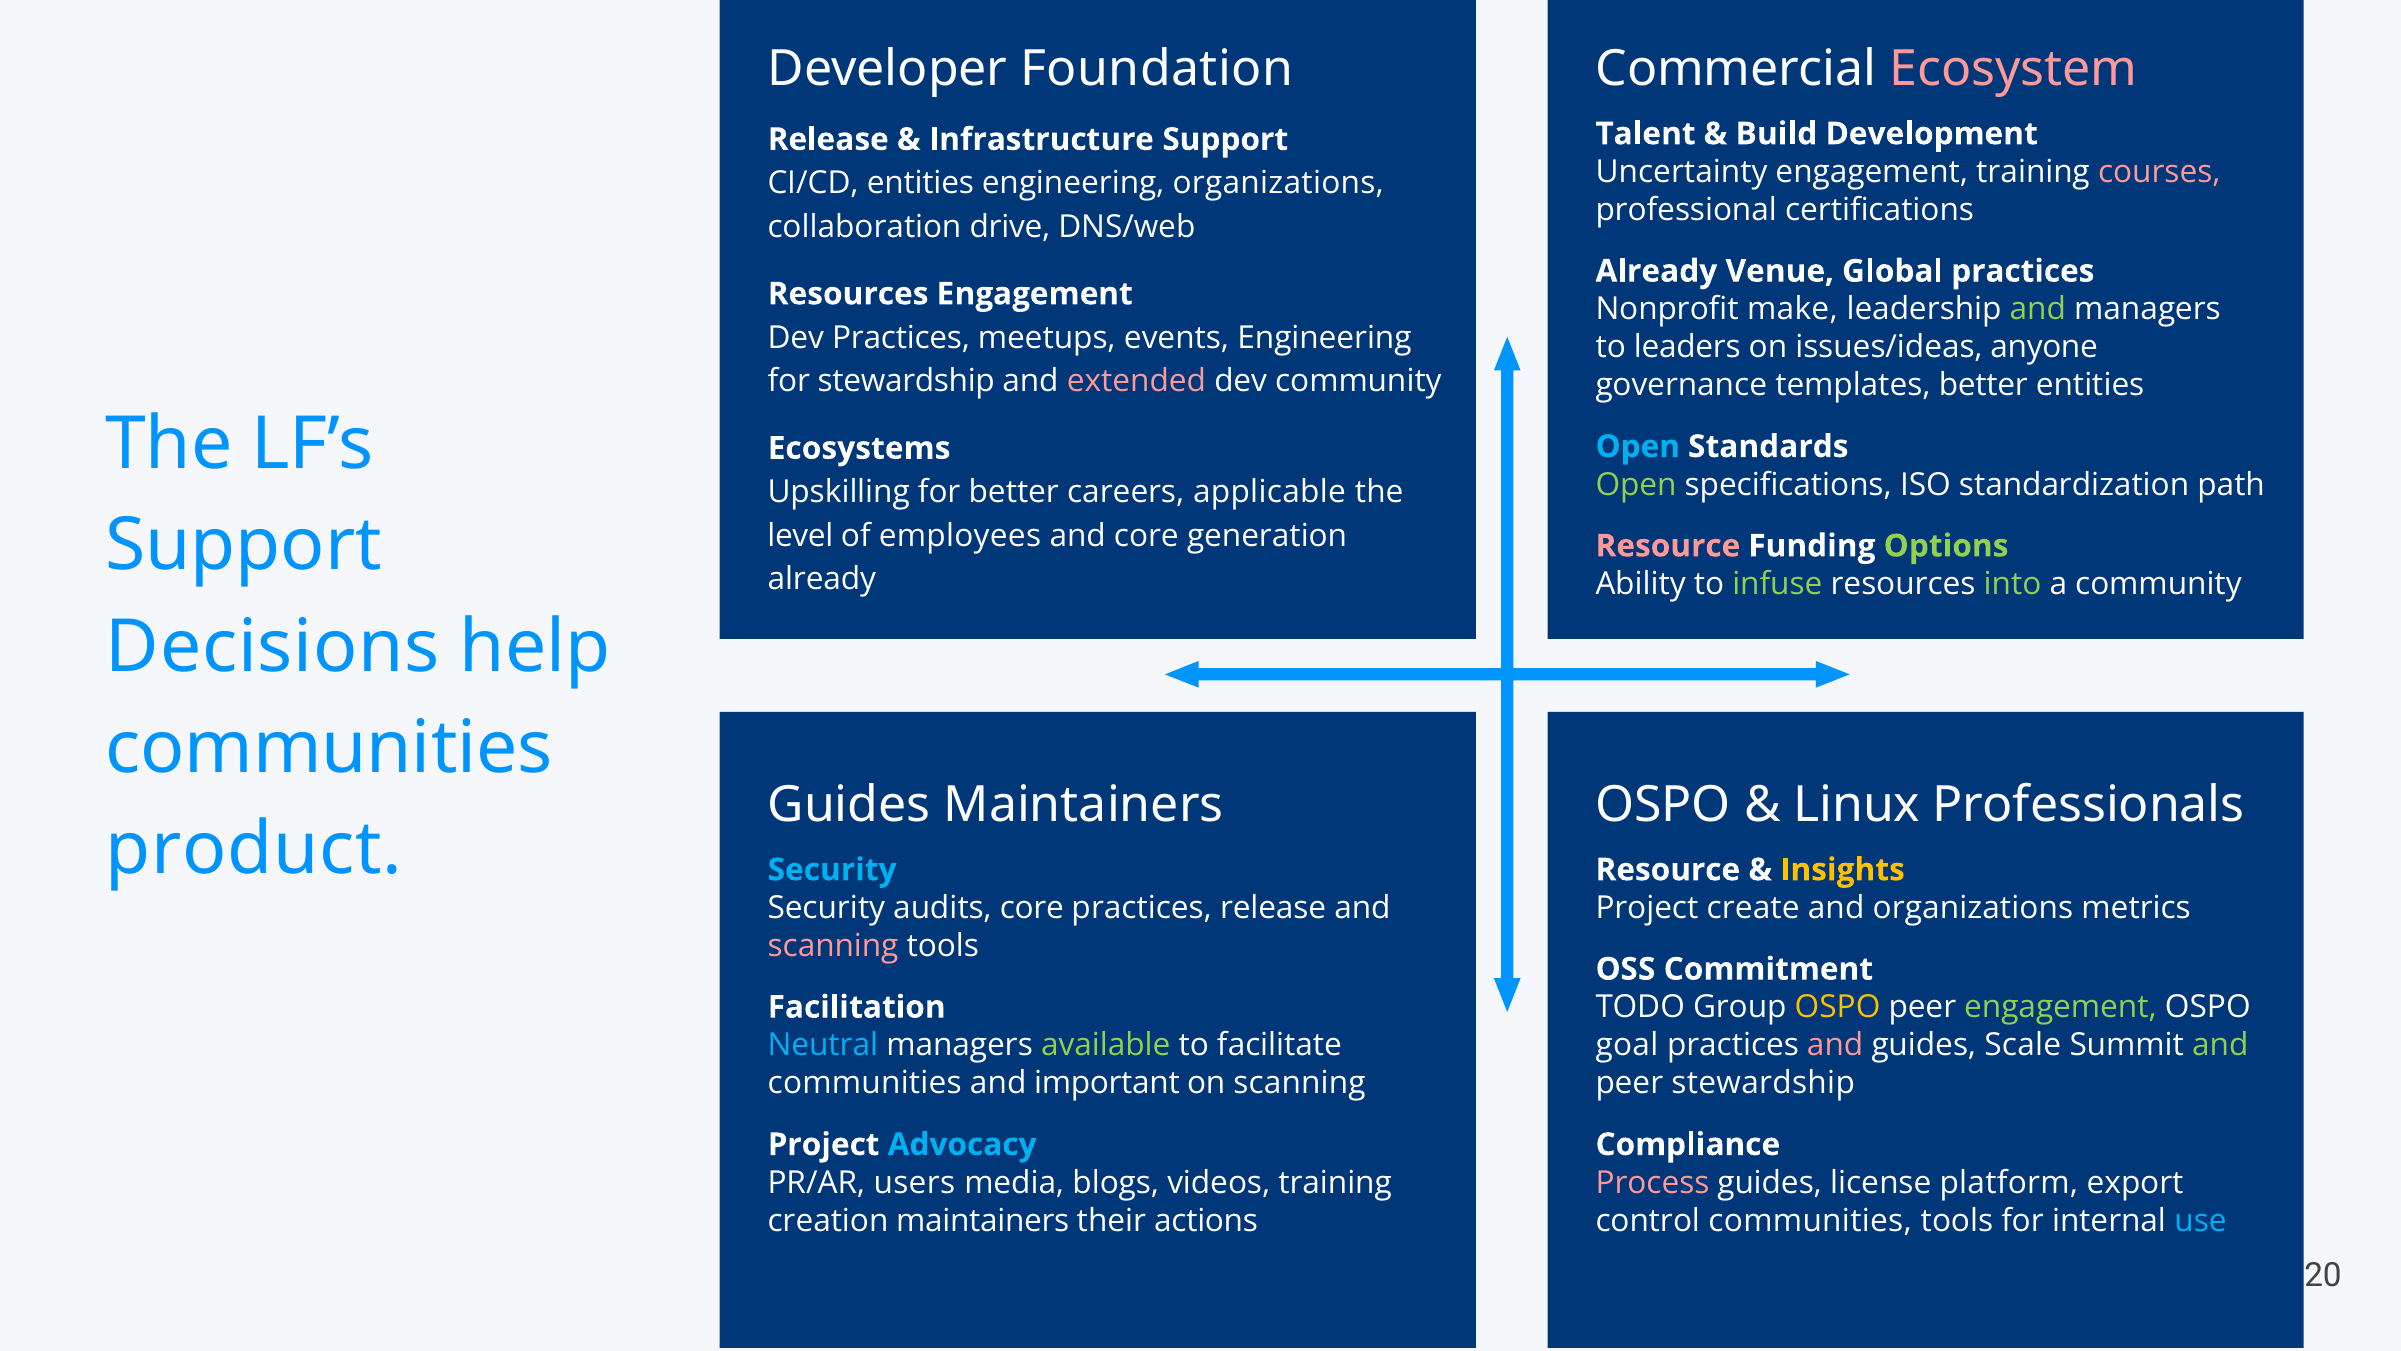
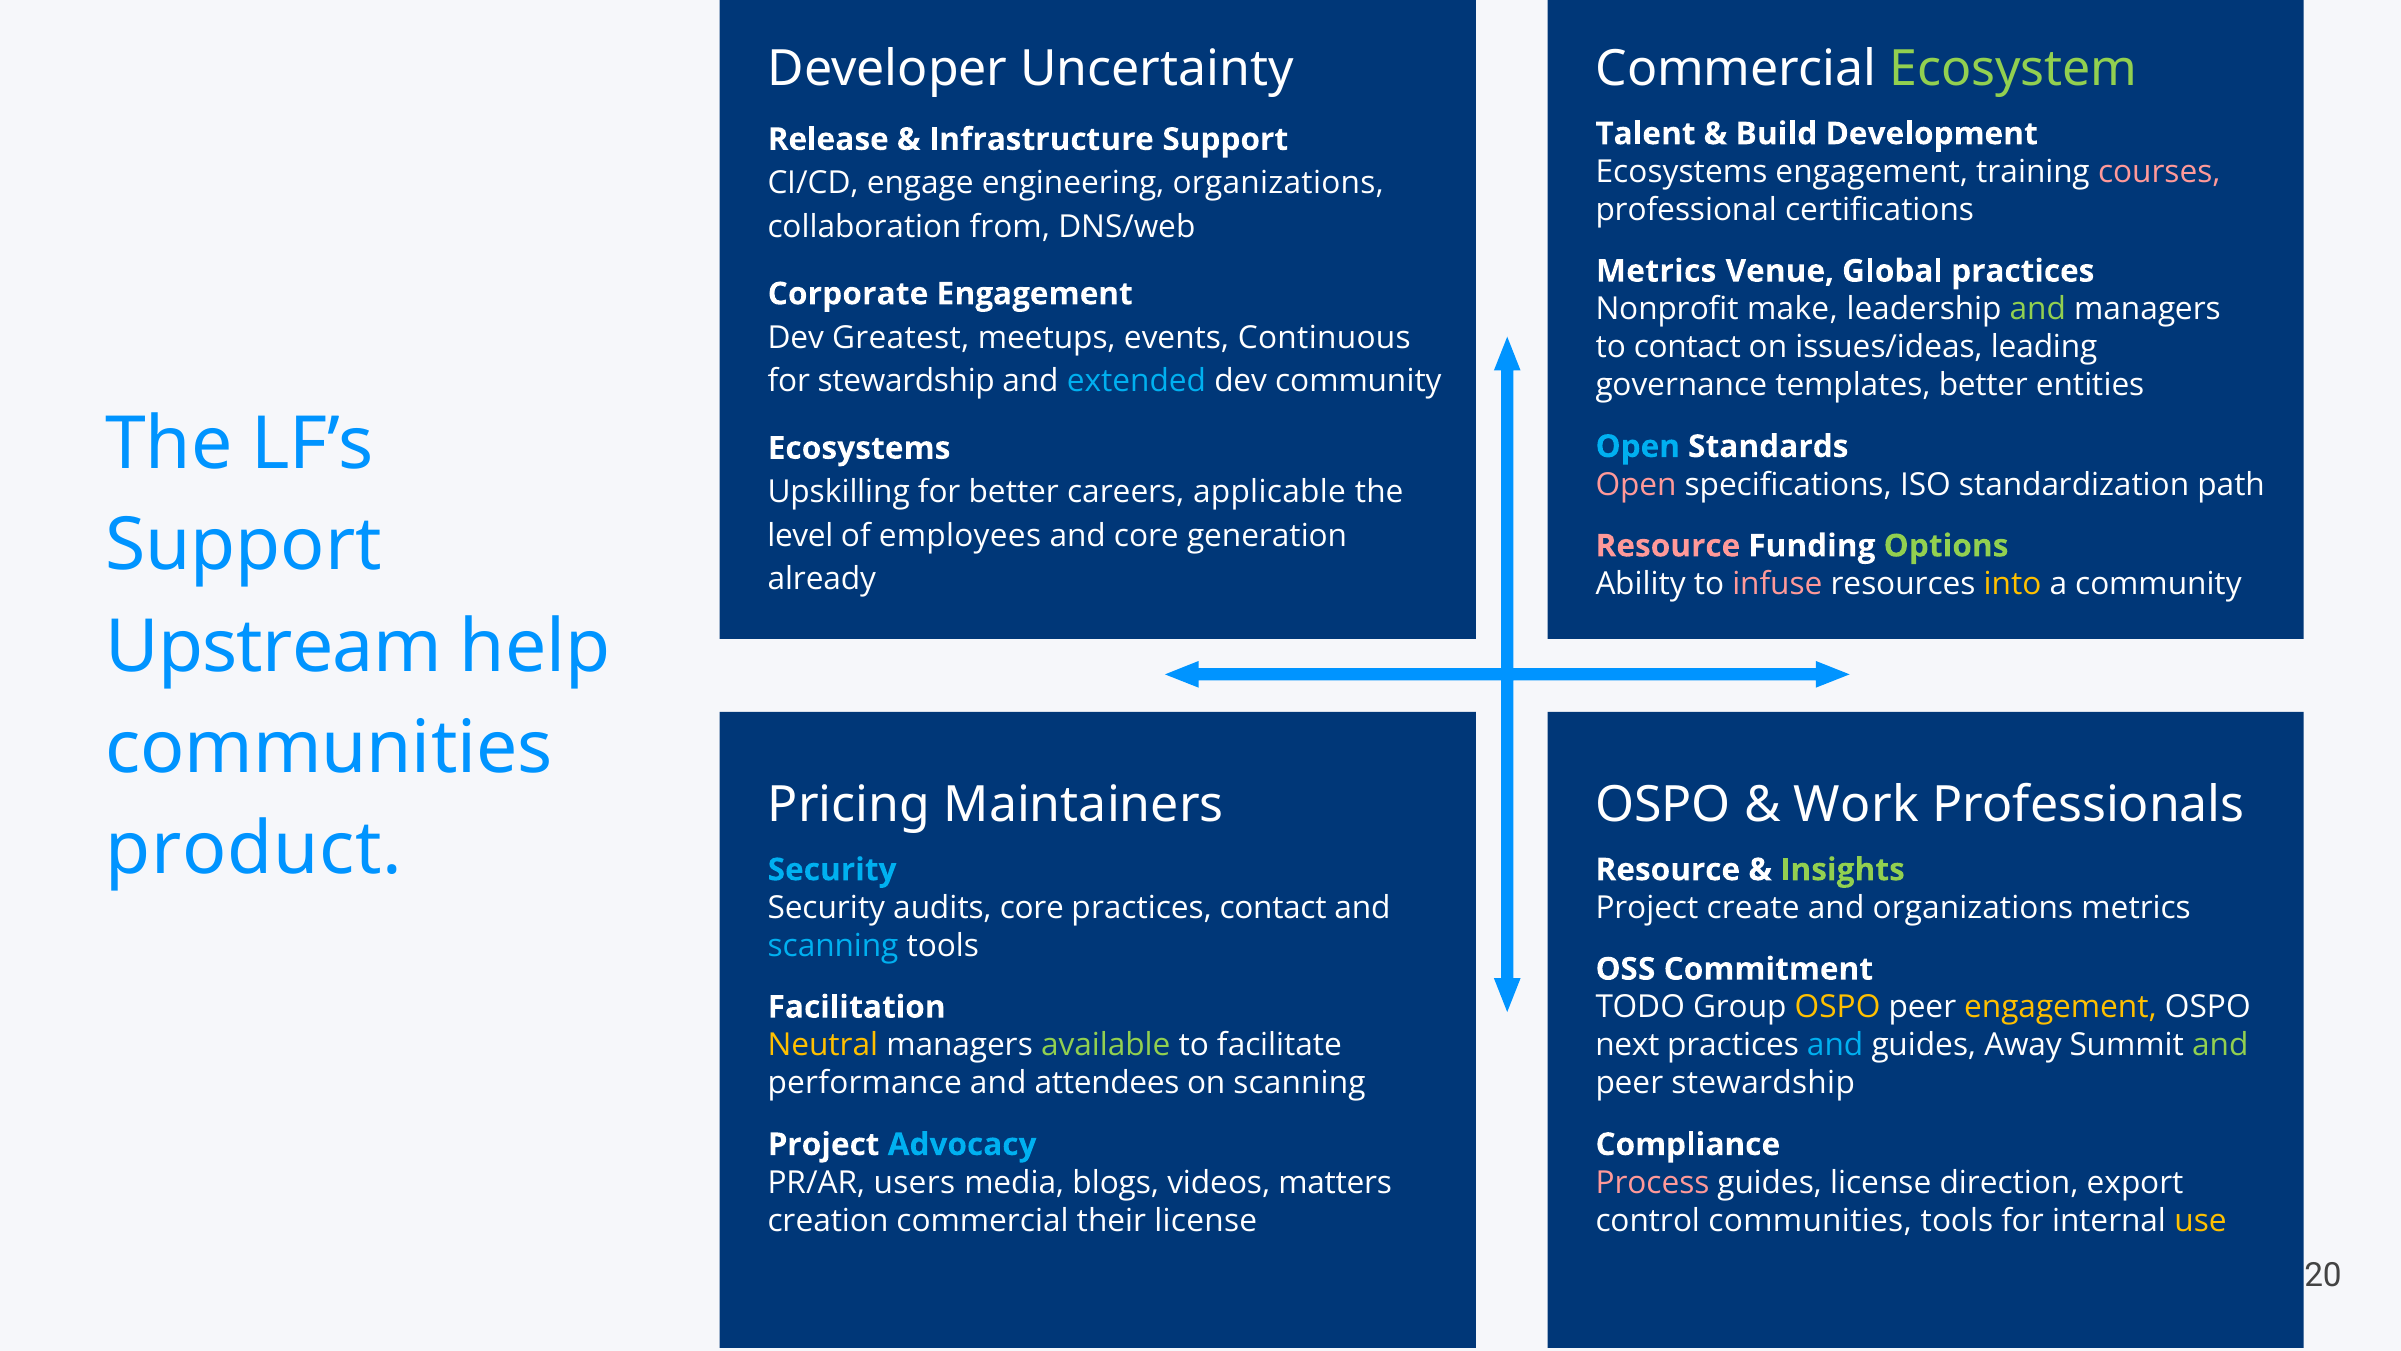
Foundation: Foundation -> Uncertainty (1157, 69)
Ecosystem colour: pink -> light green (2014, 69)
Uncertainty: Uncertainty -> Ecosystems (1681, 172)
CI/CD entities: entities -> engage (920, 183)
drive: drive -> from (1010, 227)
Already: Already -> Metrics (1656, 271)
Resources: Resources -> Corporate (848, 294)
Dev Practices: Practices -> Greatest (901, 338)
events Engineering: Engineering -> Continuous (1324, 338)
to leaders: leaders -> contact (1687, 347)
anyone: anyone -> leading (2044, 347)
extended colour: pink -> light blue (1136, 381)
Open colour: light green -> pink (1636, 484)
infuse colour: light green -> pink (1777, 584)
into colour: light green -> yellow (2013, 584)
Decisions: Decisions -> Upstream (274, 647)
Guides: Guides -> Pricing (849, 805)
Linux: Linux -> Work (1857, 805)
Insights colour: yellow -> light green (1842, 870)
practices release: release -> contact (1273, 908)
scanning colour: pink -> light blue (833, 946)
engagement colour: light green -> yellow (2060, 1007)
Neutral colour: light blue -> yellow (823, 1045)
goal: goal -> next (1627, 1045)
and colour: pink -> light blue (1835, 1045)
Scale: Scale -> Away (2023, 1045)
communities: communities -> performance (865, 1083)
important: important -> attendees (1107, 1083)
videos training: training -> matters (1335, 1182)
platform: platform -> direction (2009, 1182)
creation maintainers: maintainers -> commercial (983, 1220)
their actions: actions -> license (1206, 1220)
use colour: light blue -> yellow (2200, 1220)
